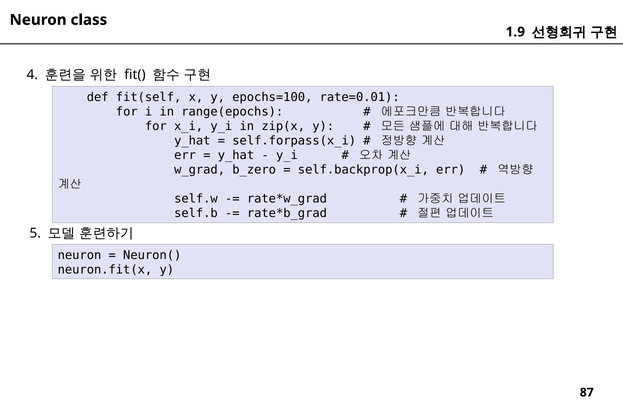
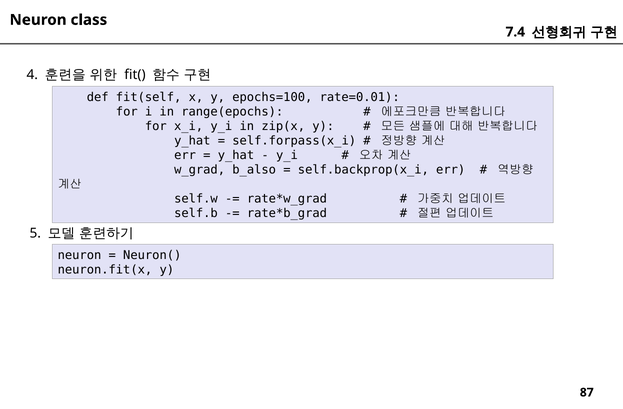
1.9: 1.9 -> 7.4 (515, 32)
b_zero: b_zero -> b_also (254, 170)
